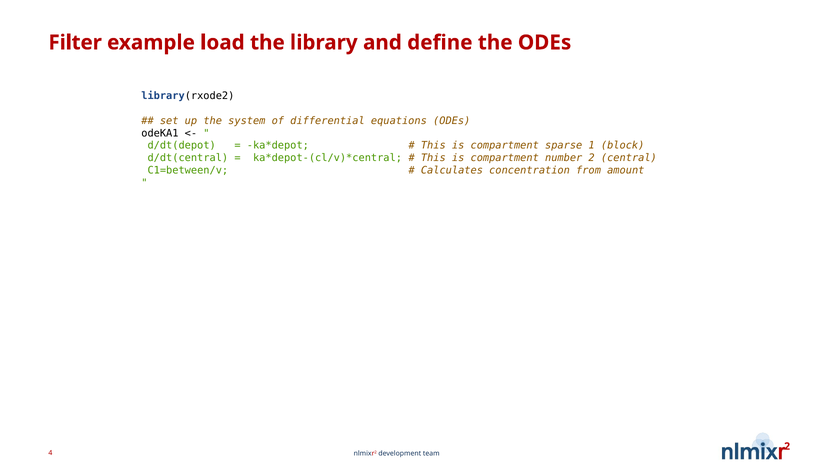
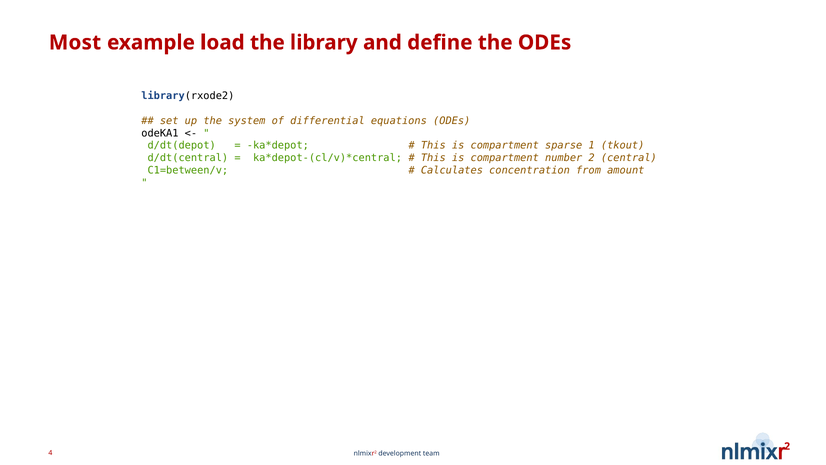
Filter: Filter -> Most (75, 43)
block: block -> tkout (623, 145)
